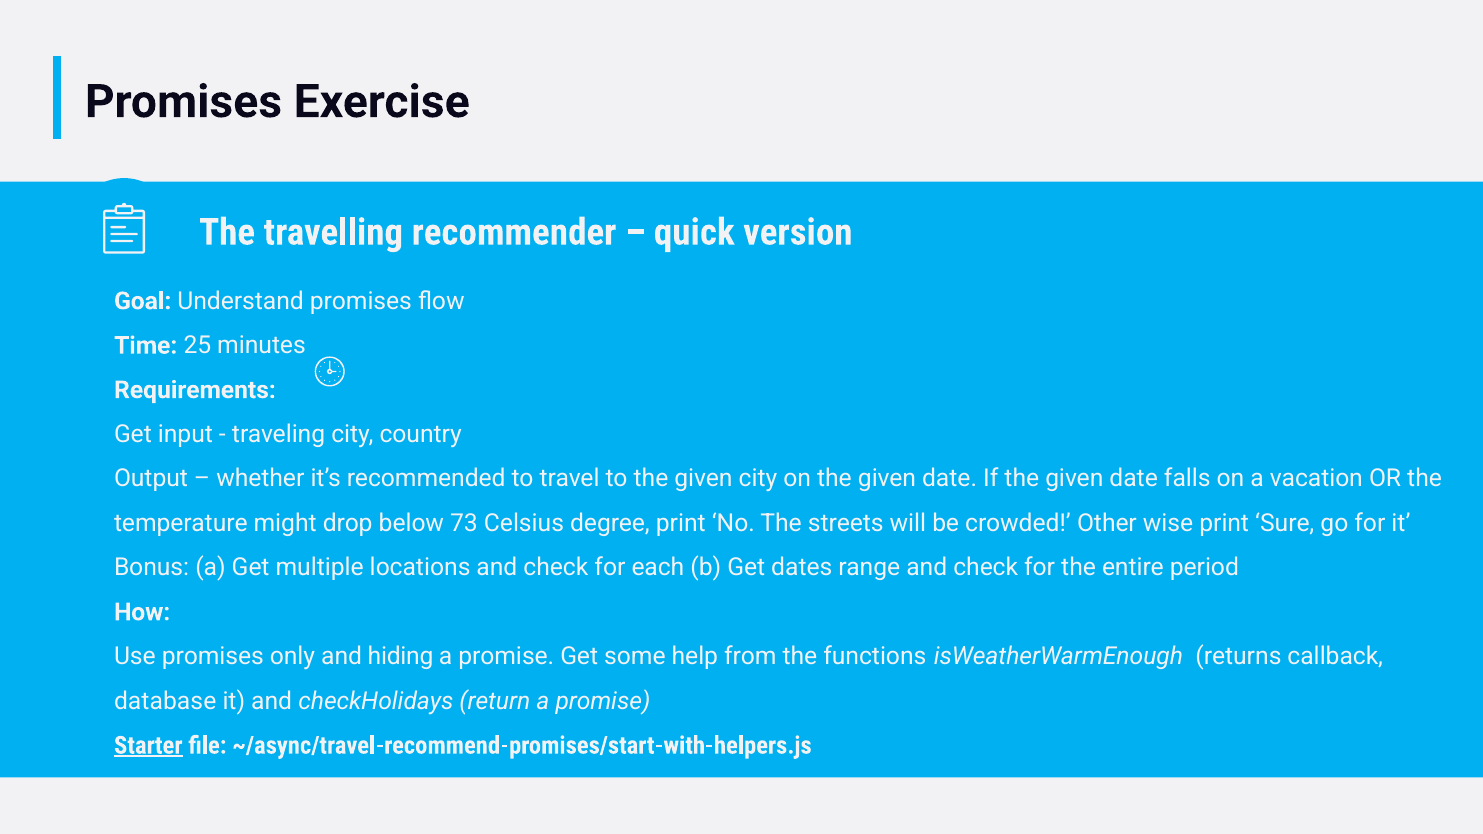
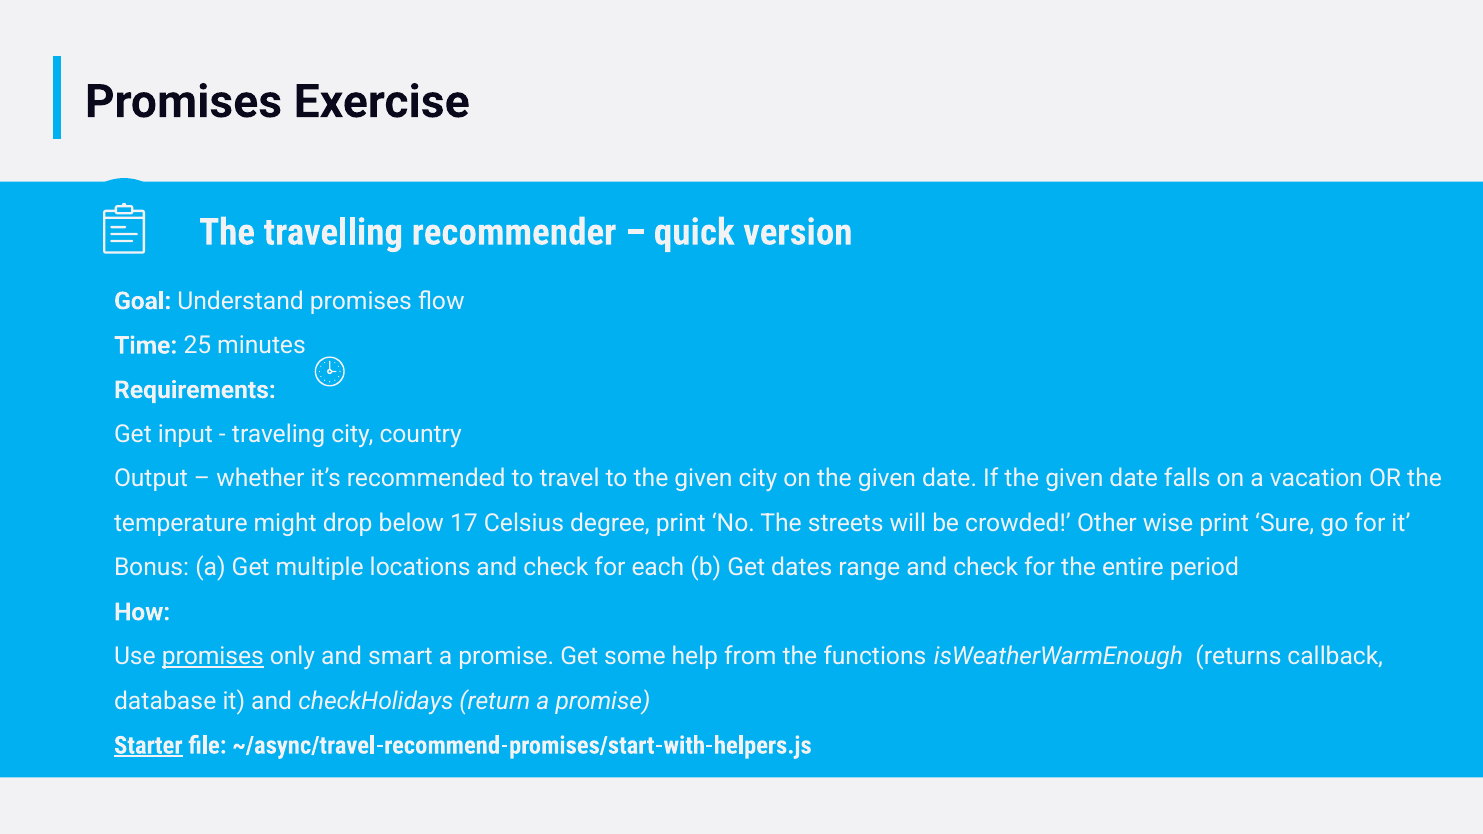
73: 73 -> 17 (464, 523)
promises underline: none -> present (213, 657)
hiding: hiding -> smart (400, 657)
